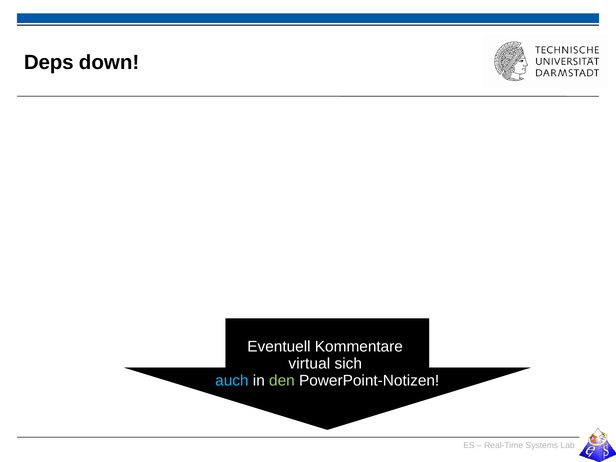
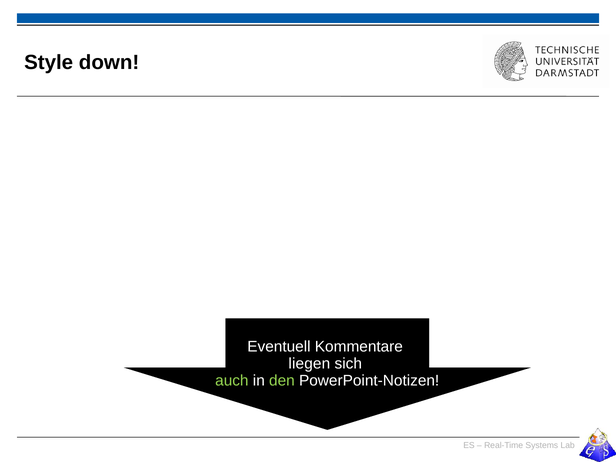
Deps: Deps -> Style (49, 63)
virtual: virtual -> liegen (309, 364)
auch colour: light blue -> light green (232, 381)
